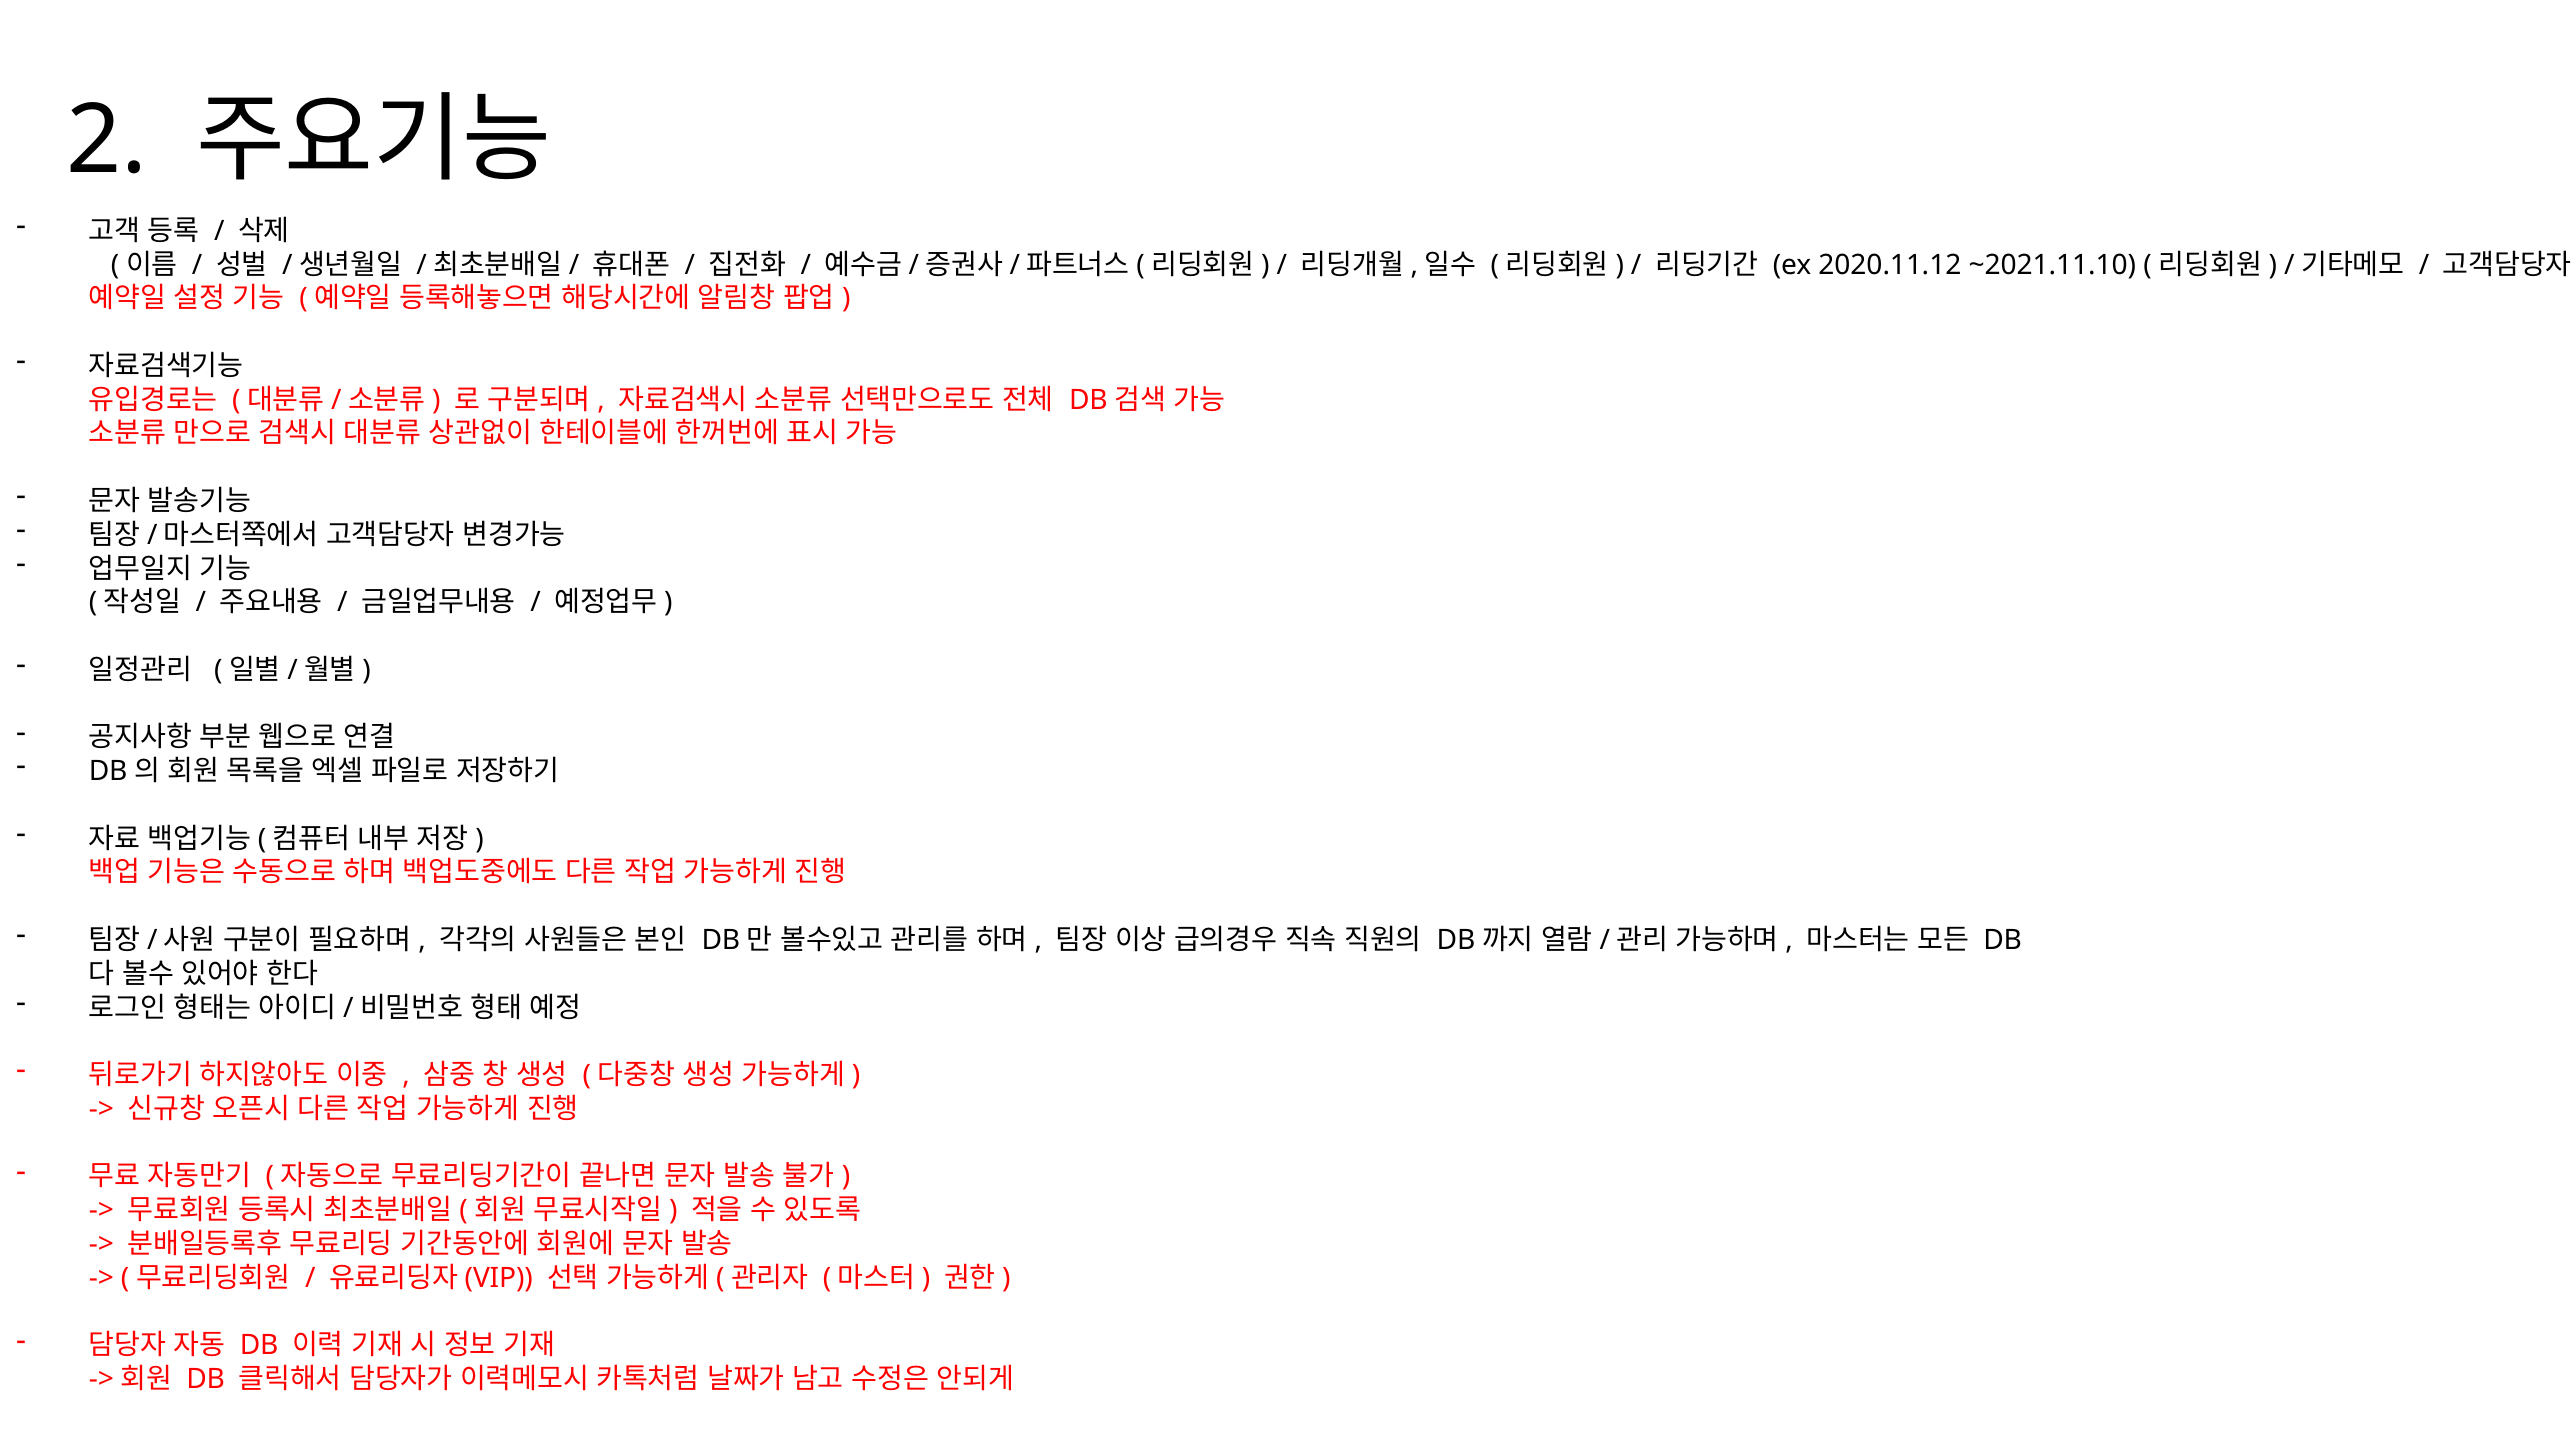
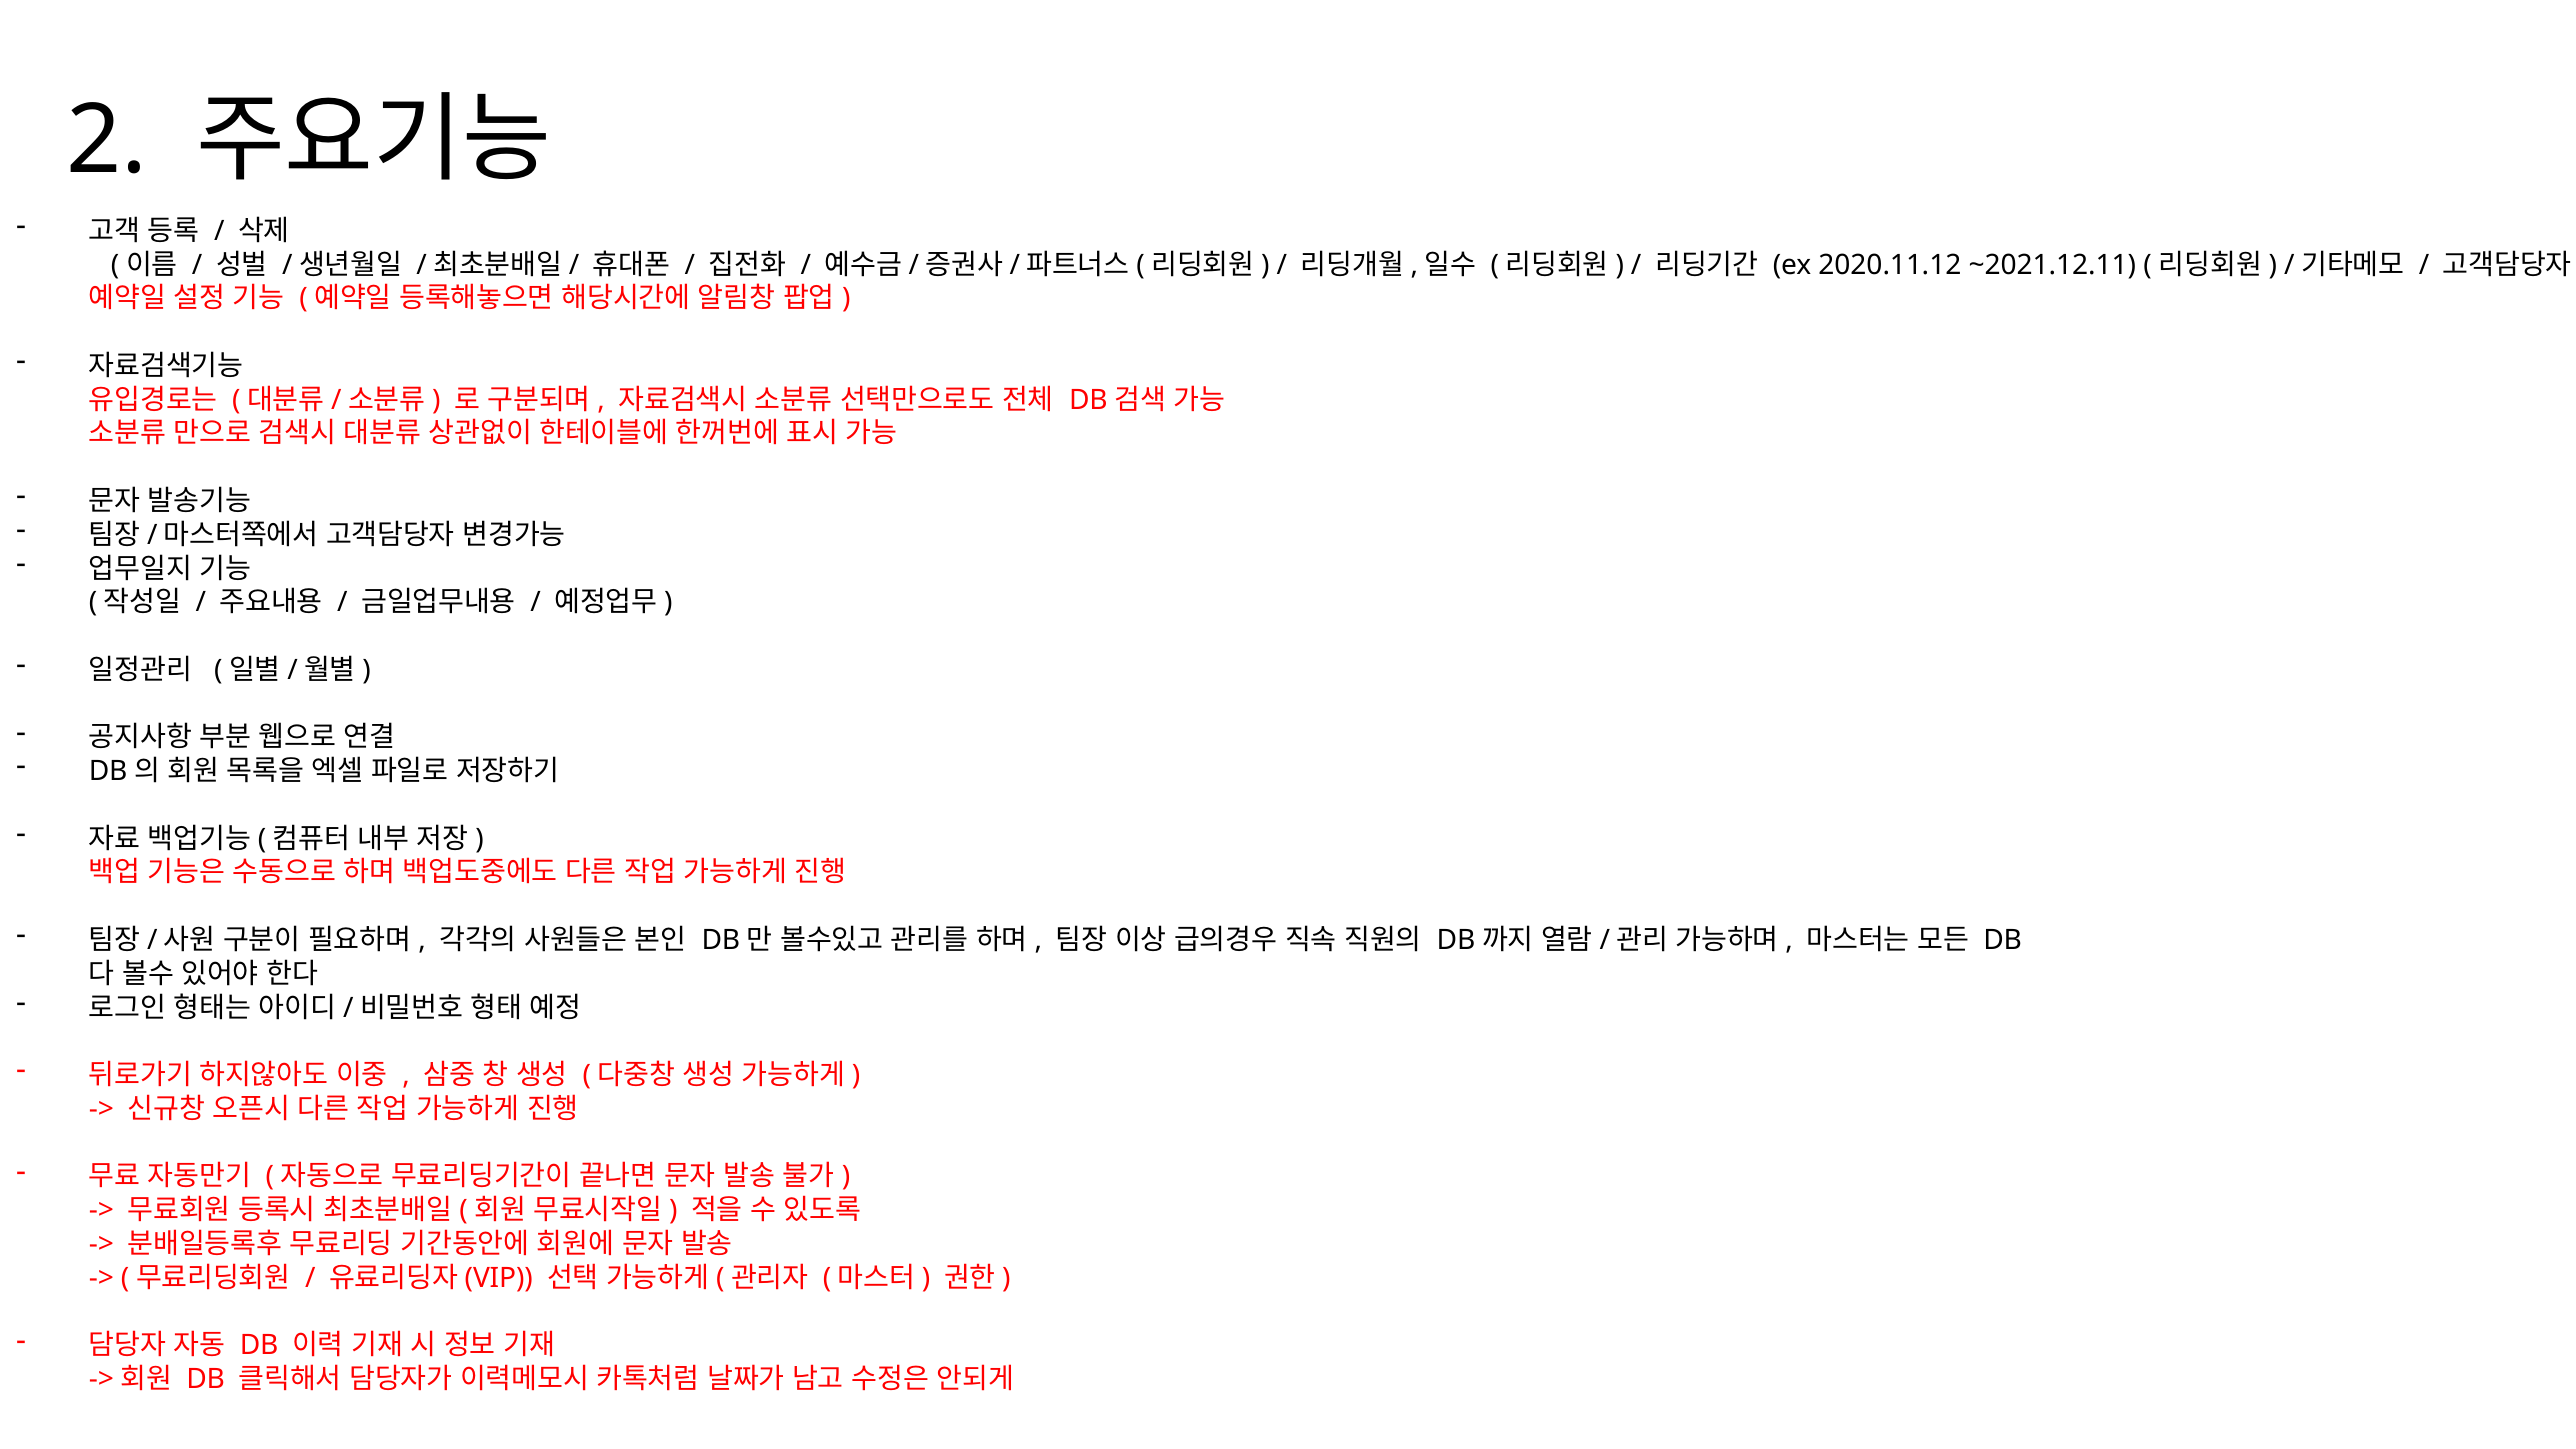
~2021.11.10: ~2021.11.10 -> ~2021.12.11 (2052, 265)
